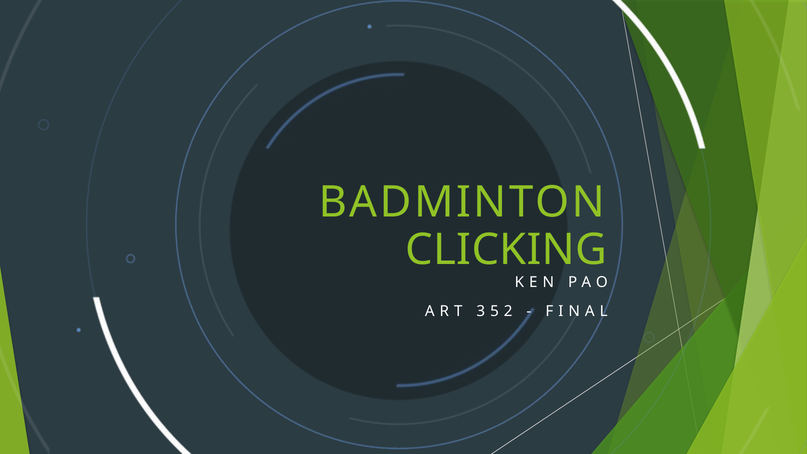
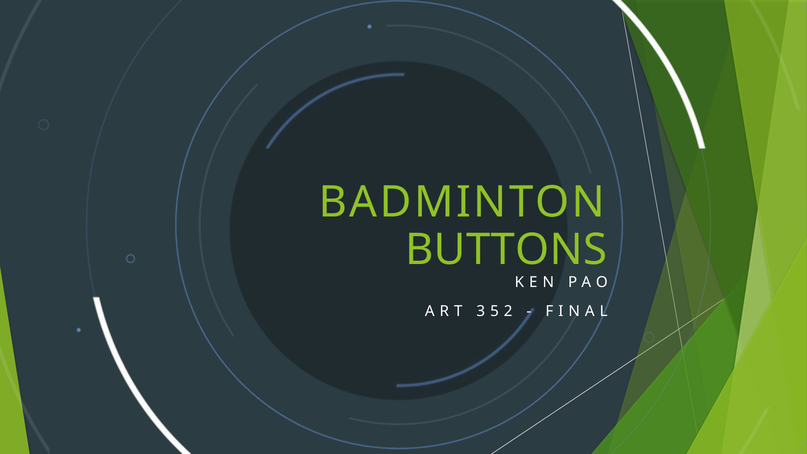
CLICKING: CLICKING -> BUTTONS (506, 250)
